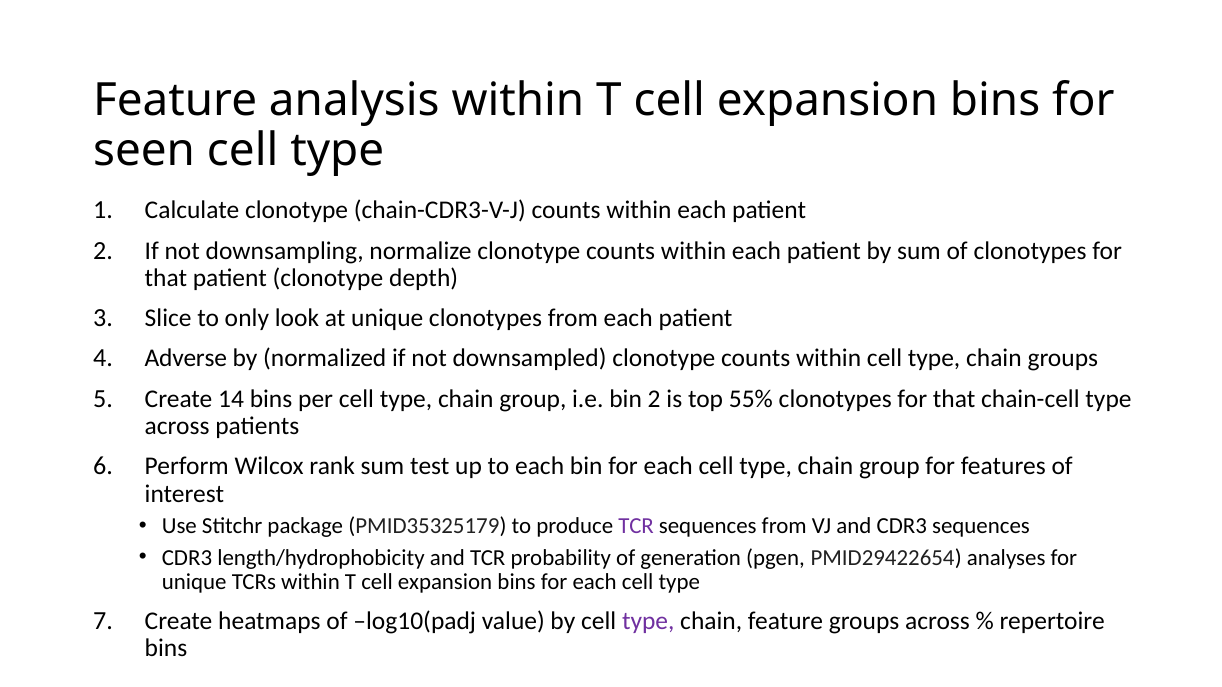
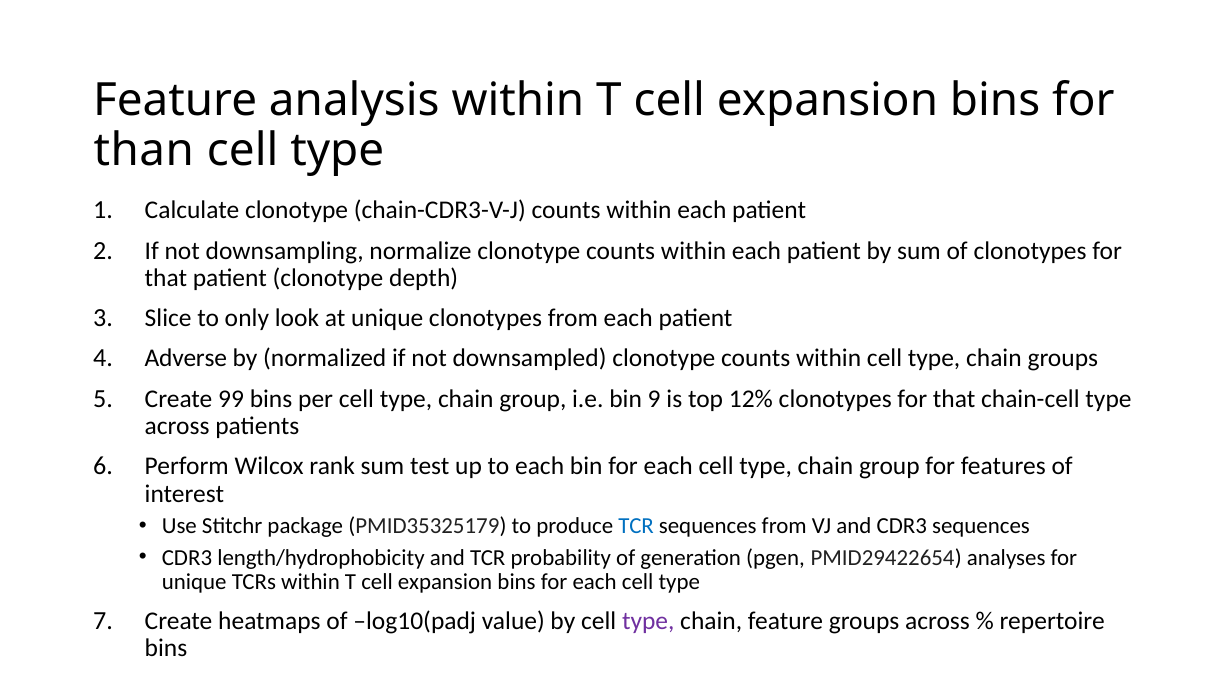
seen: seen -> than (144, 150)
14: 14 -> 99 (231, 399)
bin 2: 2 -> 9 (654, 399)
55%: 55% -> 12% (751, 399)
TCR colour: purple -> blue (636, 527)
